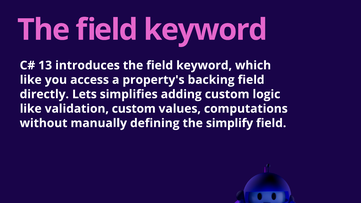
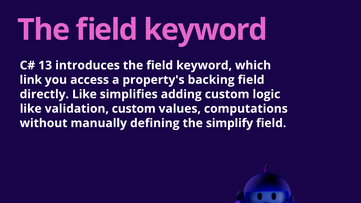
like: like -> link (31, 80)
directly Lets: Lets -> Like (84, 94)
